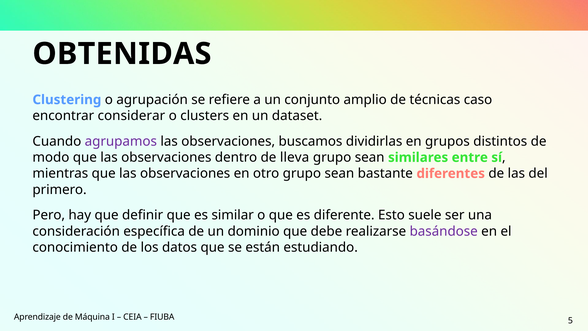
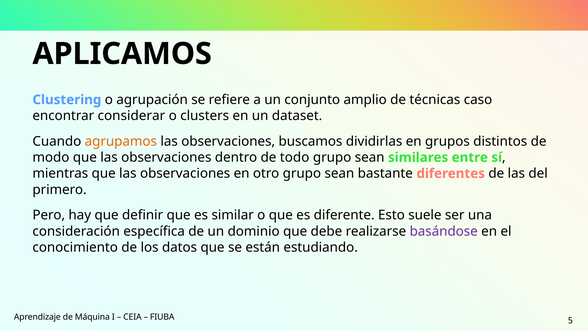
OBTENIDAS: OBTENIDAS -> APLICAMOS (122, 54)
agrupamos colour: purple -> orange (121, 141)
lleva: lleva -> todo (295, 157)
